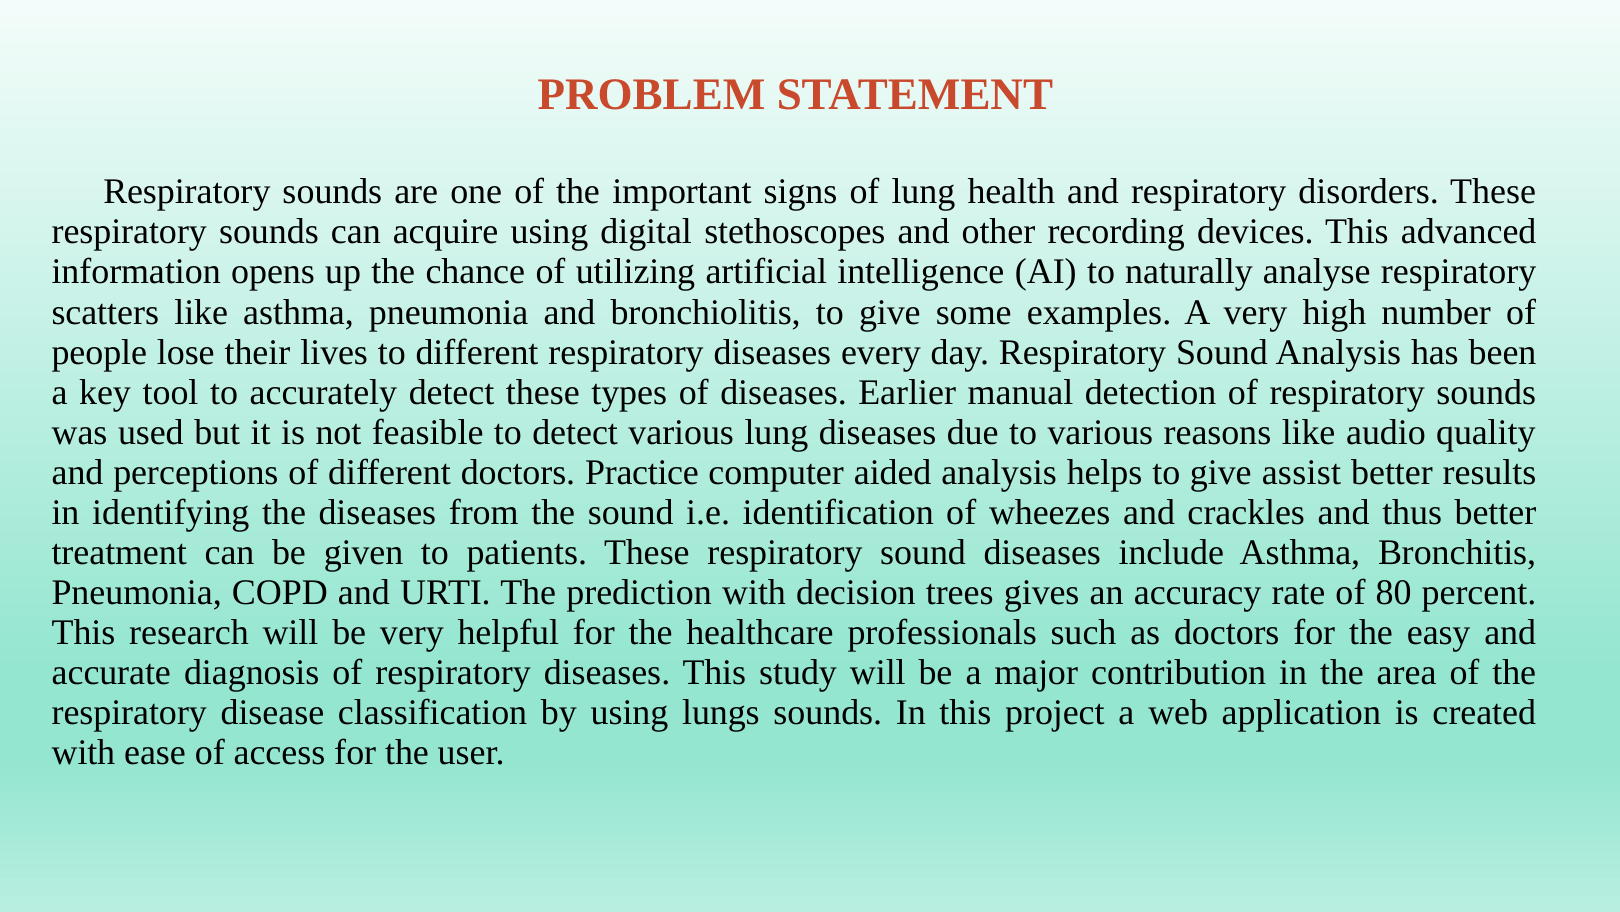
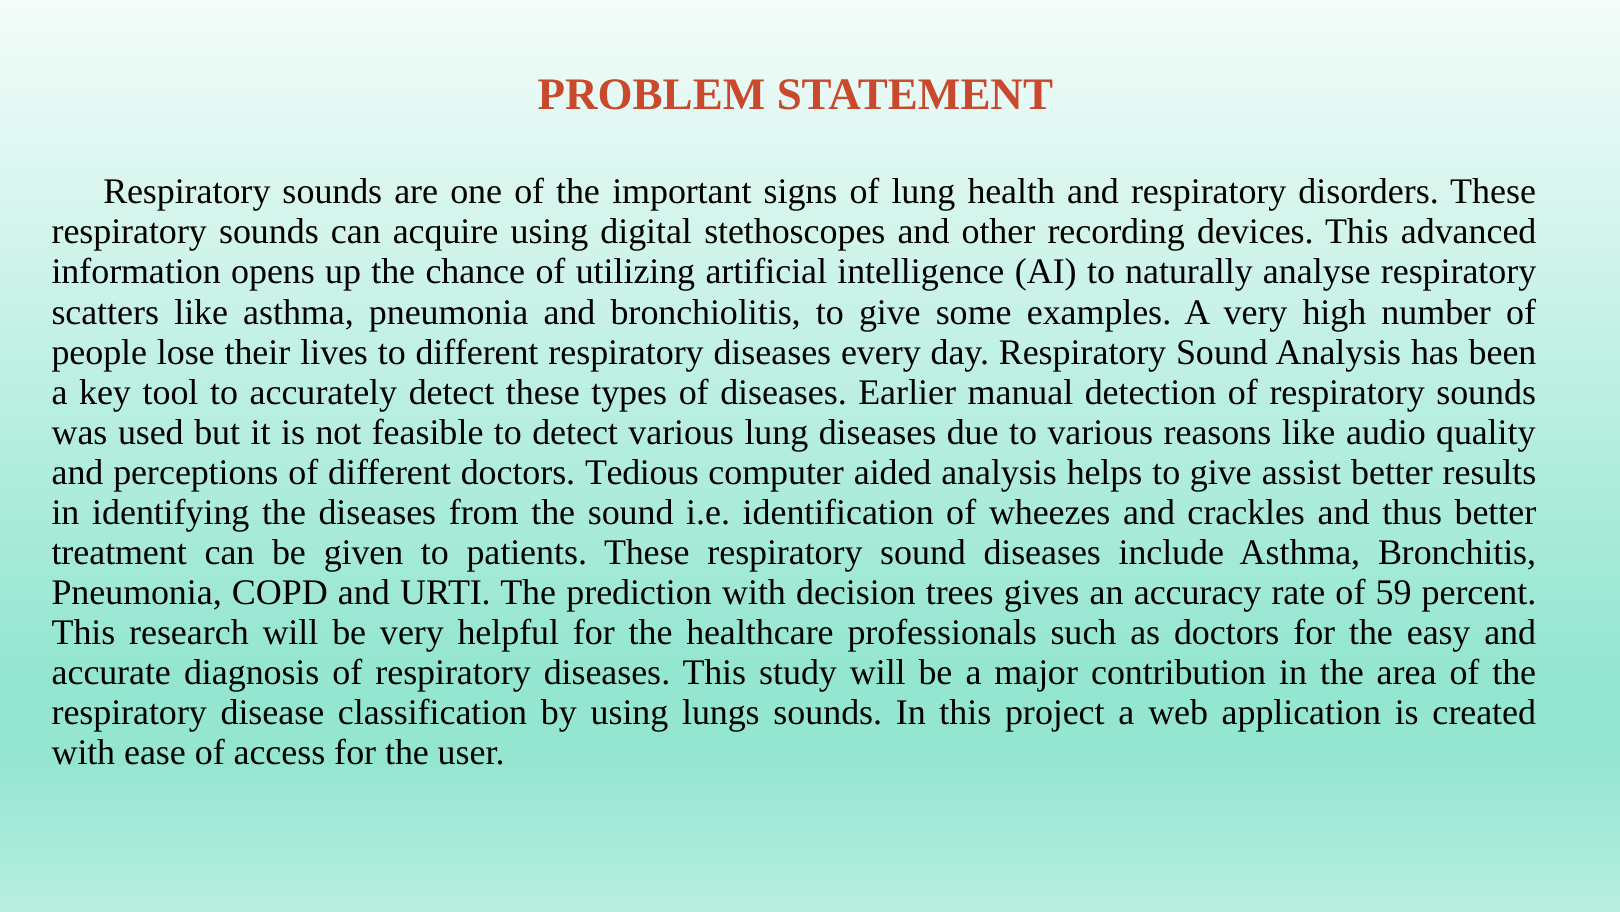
Practice: Practice -> Tedious (642, 472)
80: 80 -> 59 (1394, 592)
